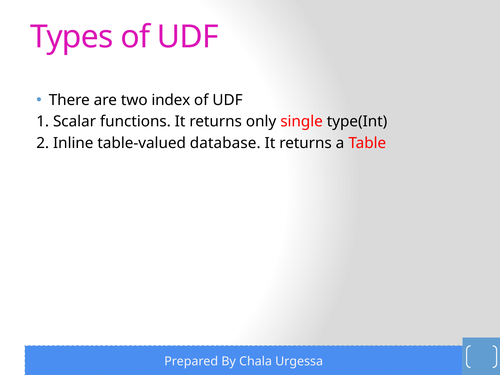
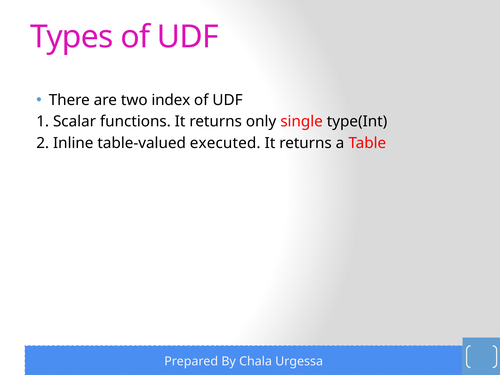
database: database -> executed (225, 143)
